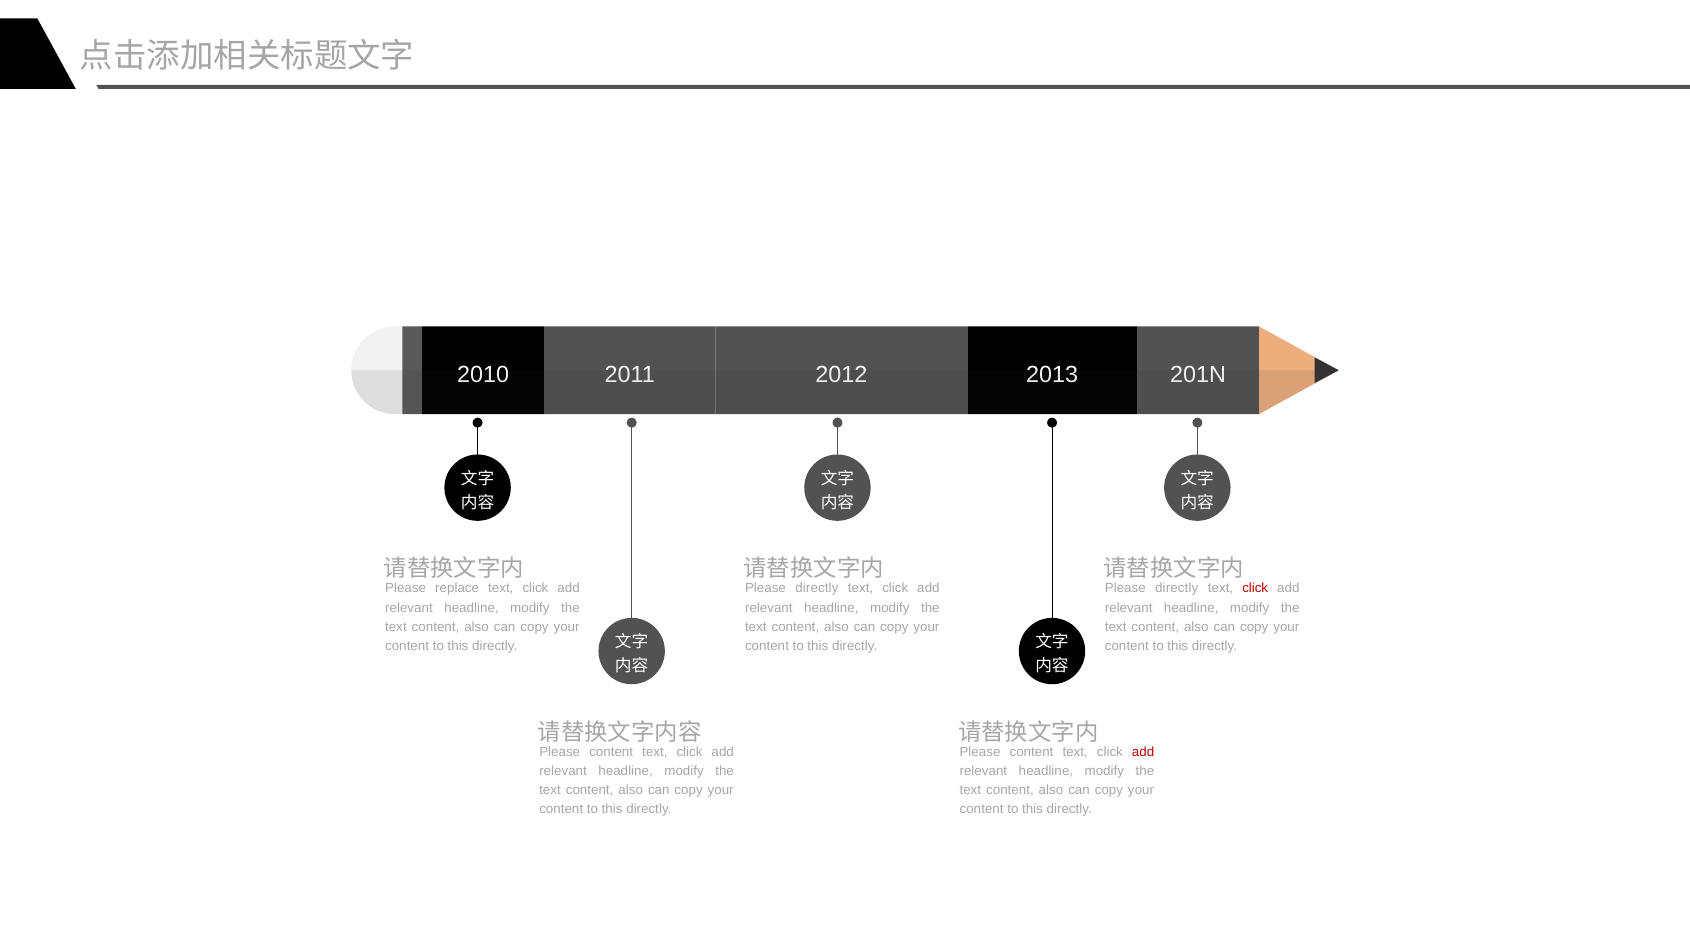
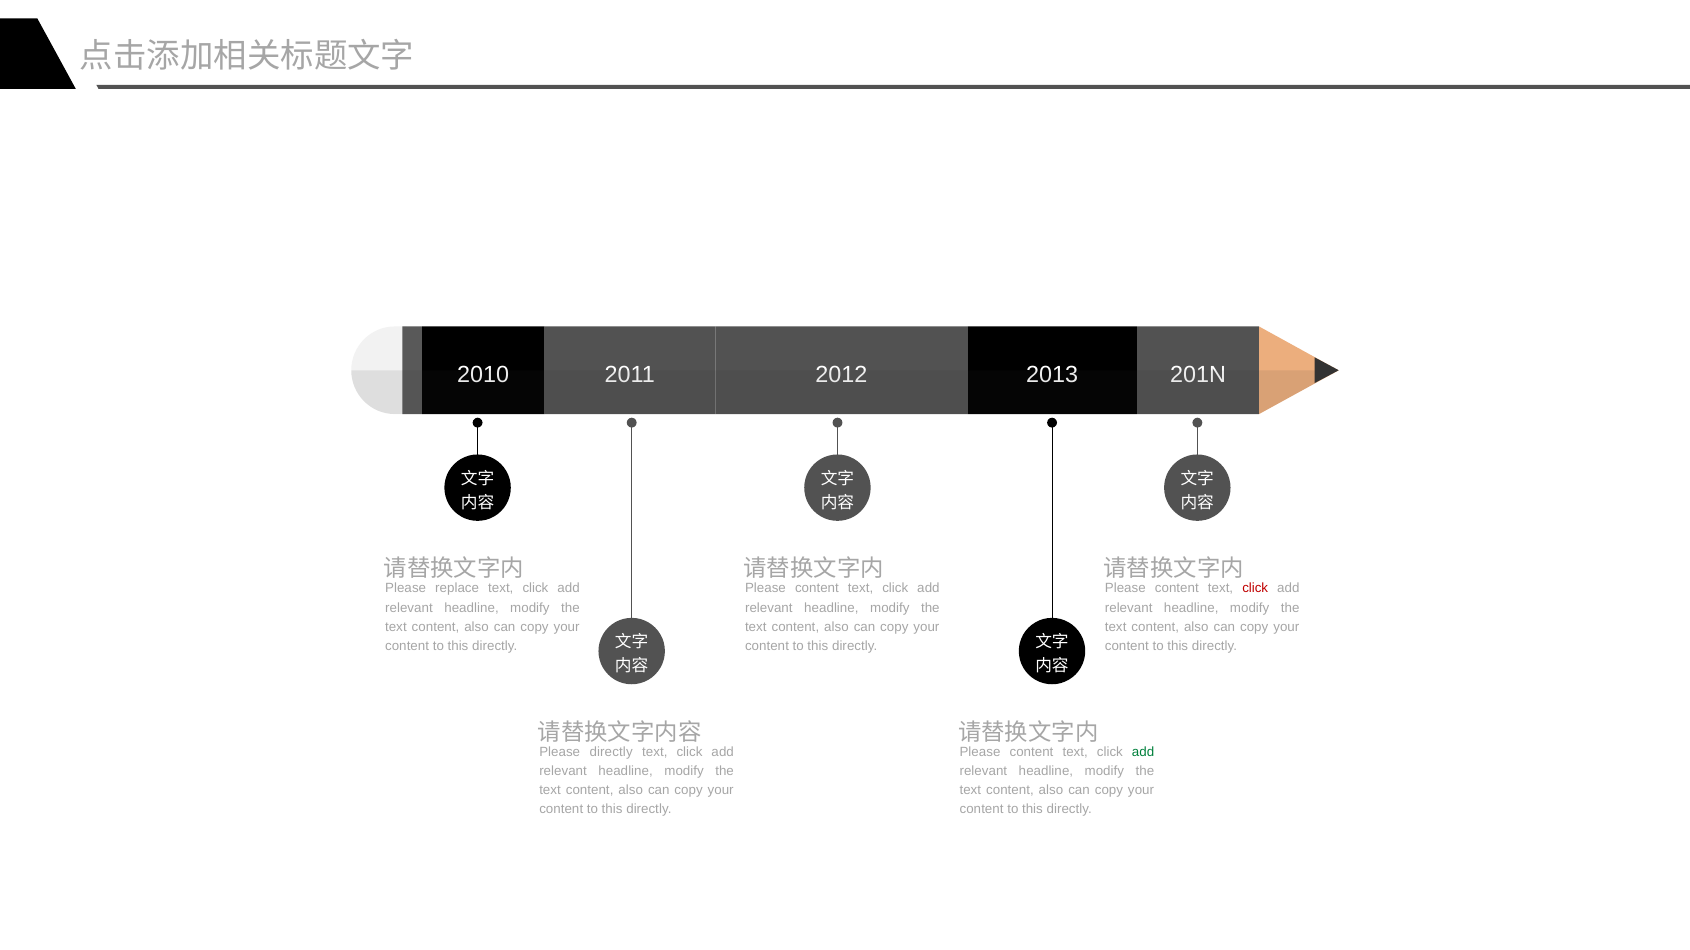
directly: directly -> content (817, 589)
directly: directly -> content (1177, 589)
content: content -> directly (611, 752)
add colour: red -> green (1143, 752)
